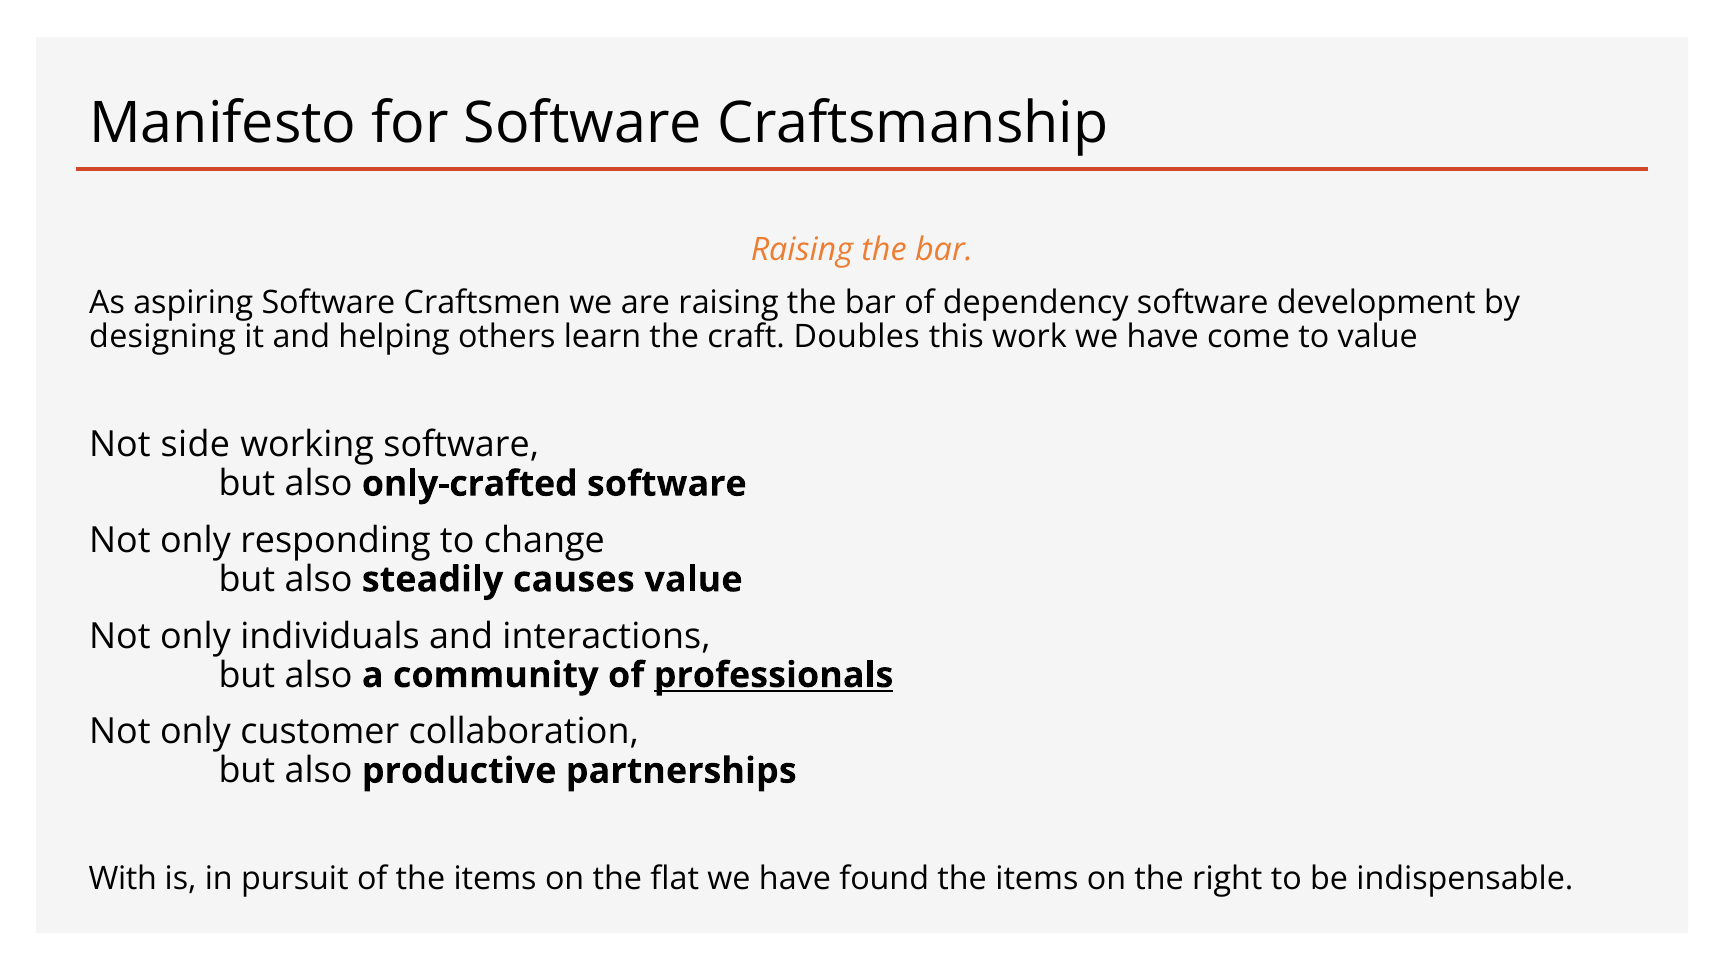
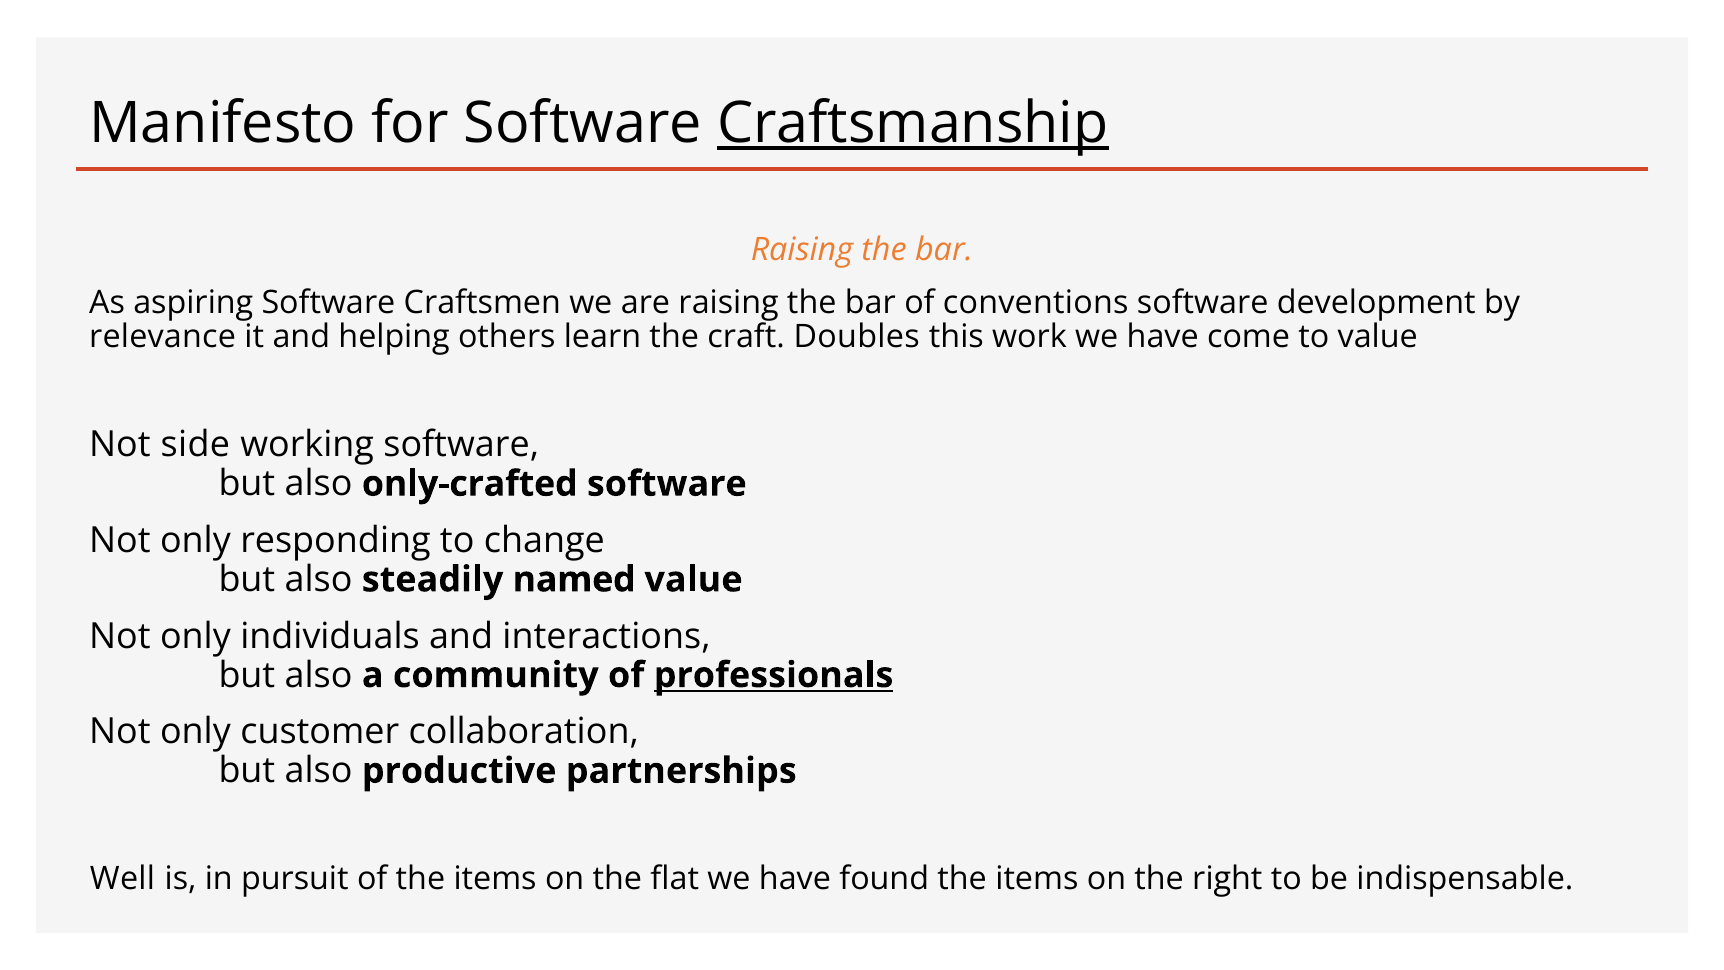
Craftsmanship underline: none -> present (913, 123)
dependency: dependency -> conventions (1036, 302)
designing: designing -> relevance (163, 337)
causes: causes -> named (574, 579)
With: With -> Well (122, 878)
